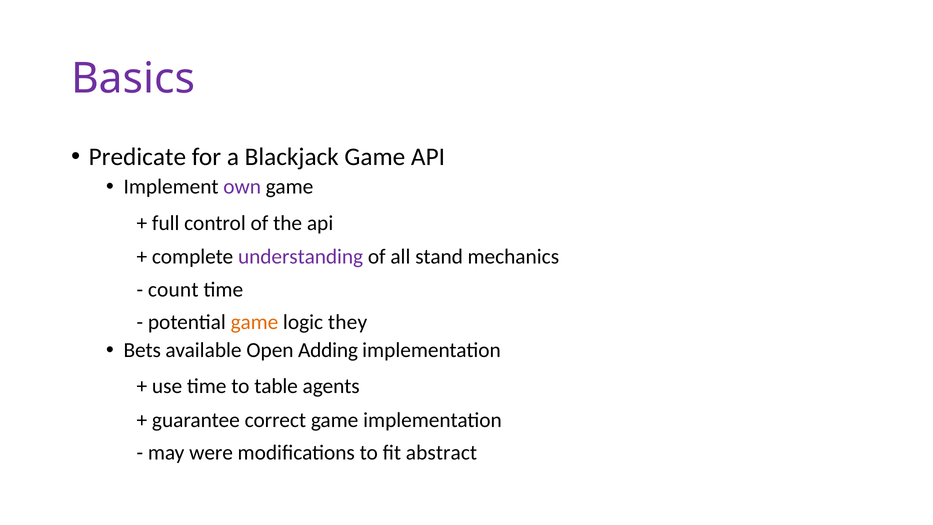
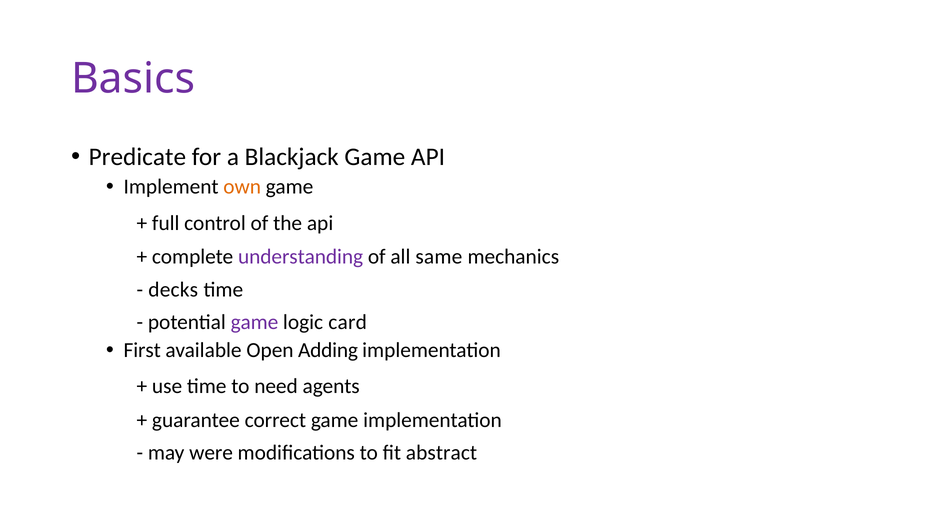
own colour: purple -> orange (242, 187)
stand: stand -> same (439, 257)
count: count -> decks (173, 289)
game colour: orange -> purple (254, 322)
they: they -> card (348, 322)
Bets: Bets -> First (142, 350)
table: table -> need (276, 386)
